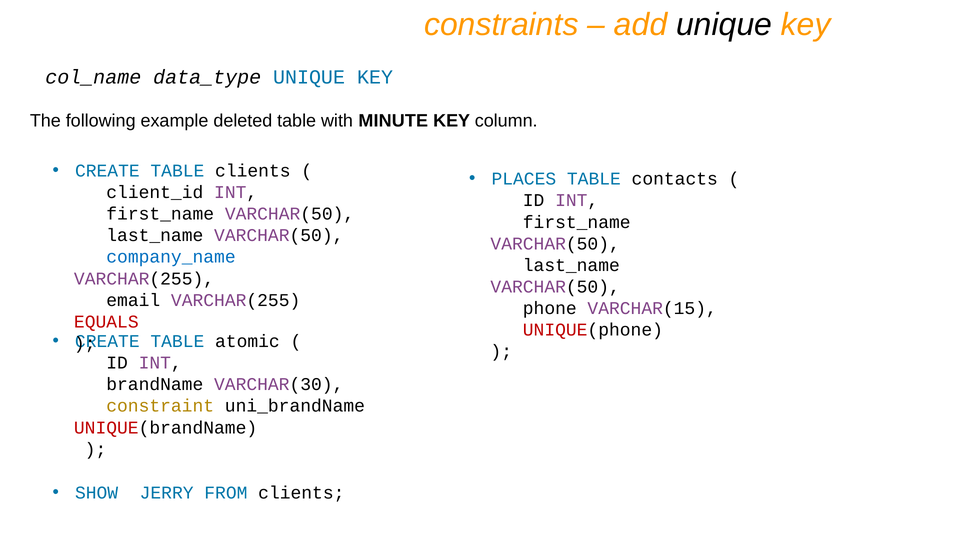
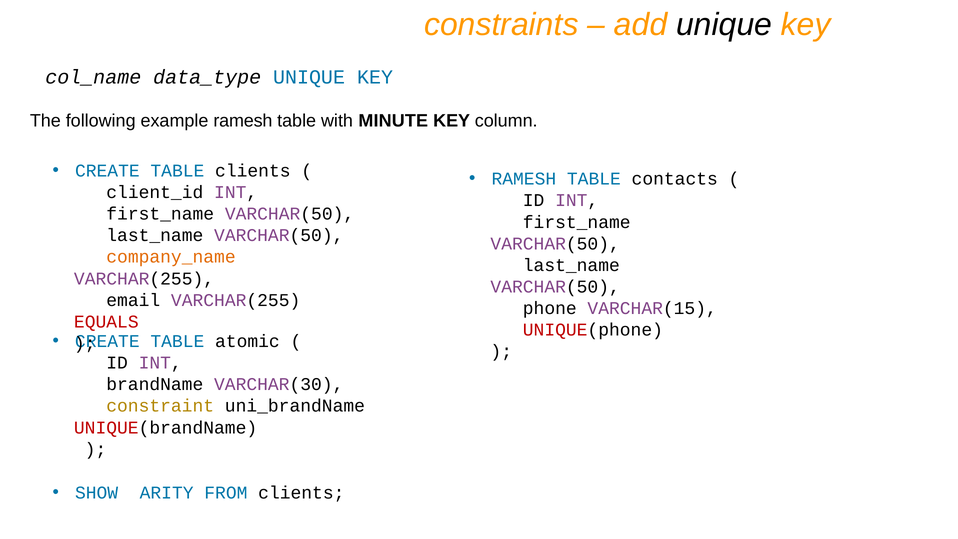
example deleted: deleted -> ramesh (243, 121)
PLACES: PLACES -> RAMESH (524, 179)
company_name colour: blue -> orange (171, 257)
JERRY: JERRY -> ARITY (167, 493)
